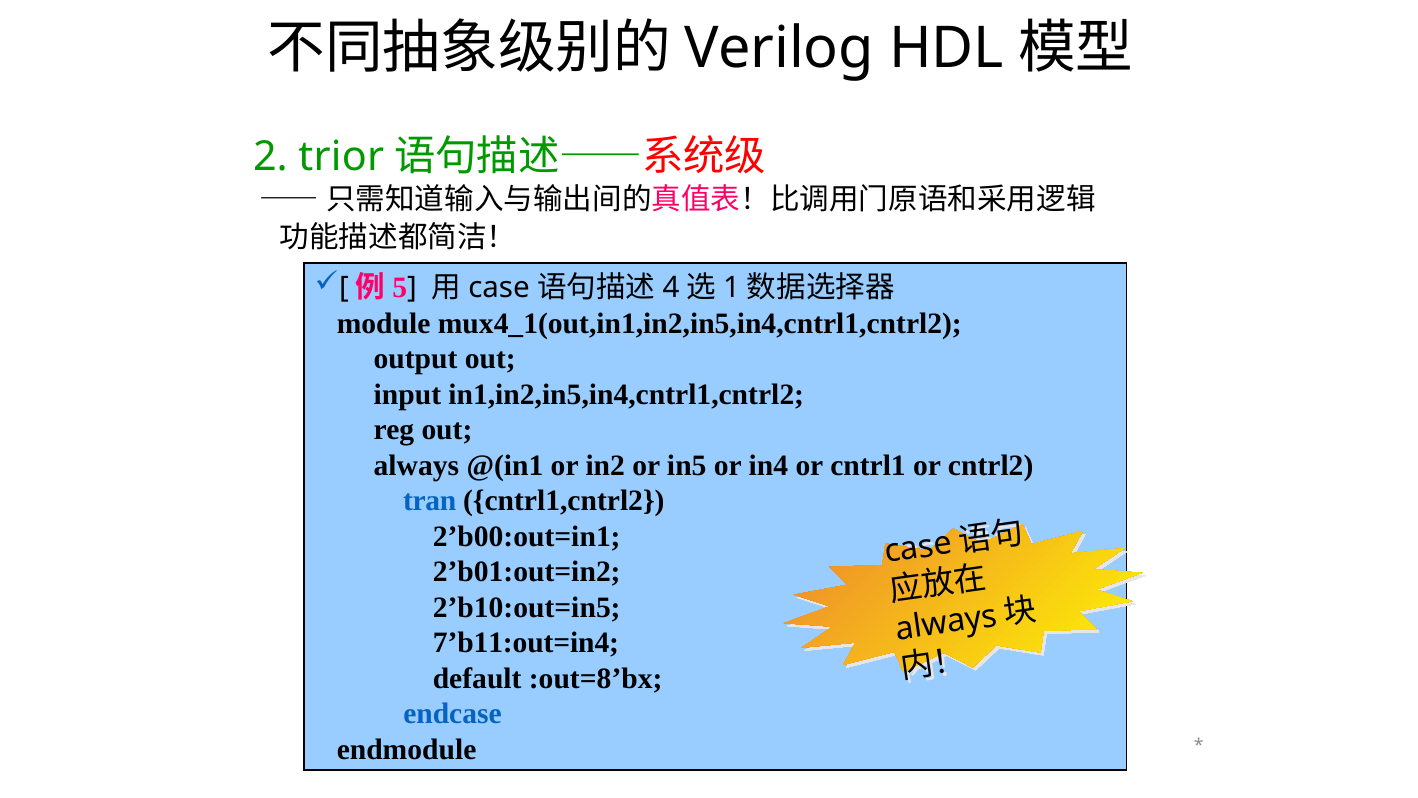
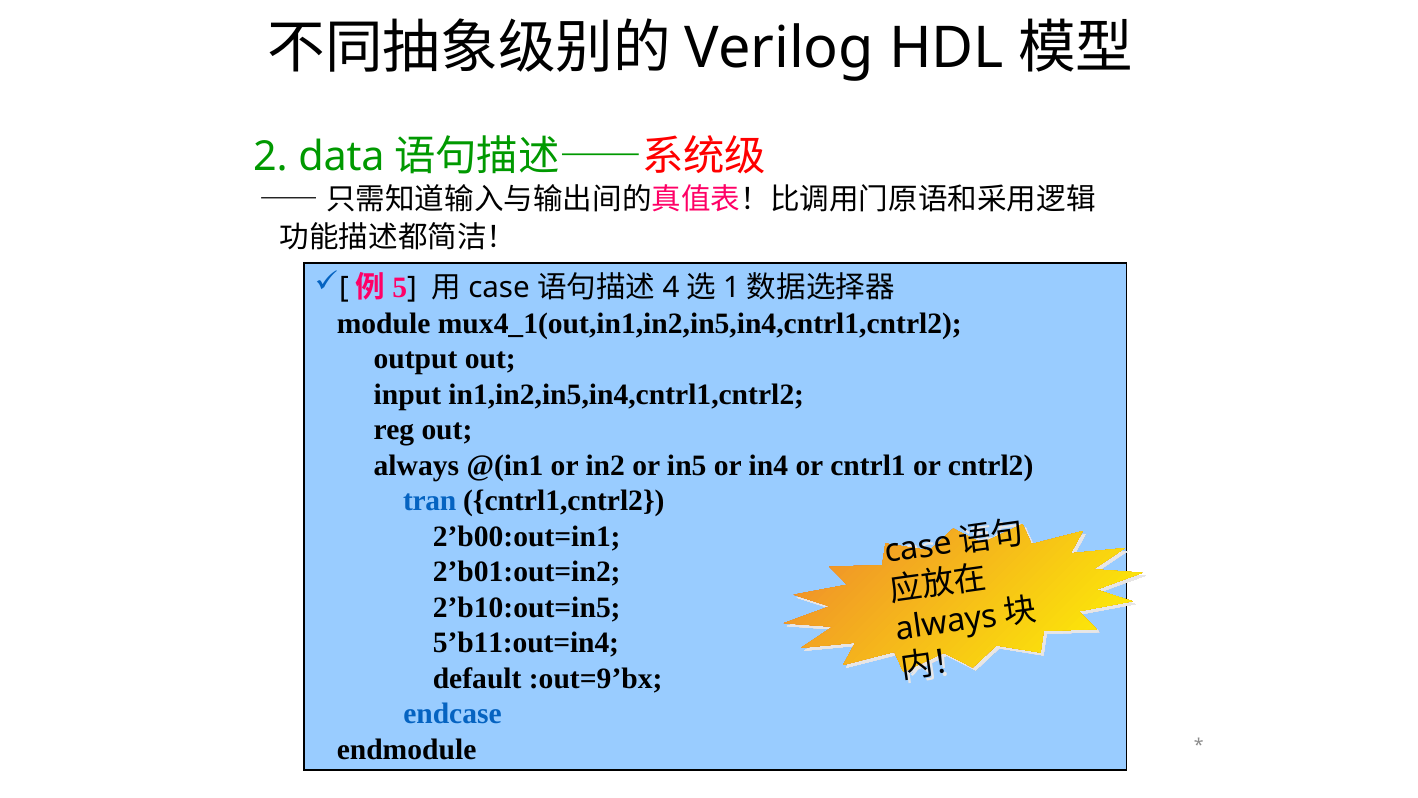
trior: trior -> data (342, 156)
7’b11:out=in4: 7’b11:out=in4 -> 5’b11:out=in4 (526, 643)
:out=8’bx: :out=8’bx -> :out=9’bx (596, 678)
